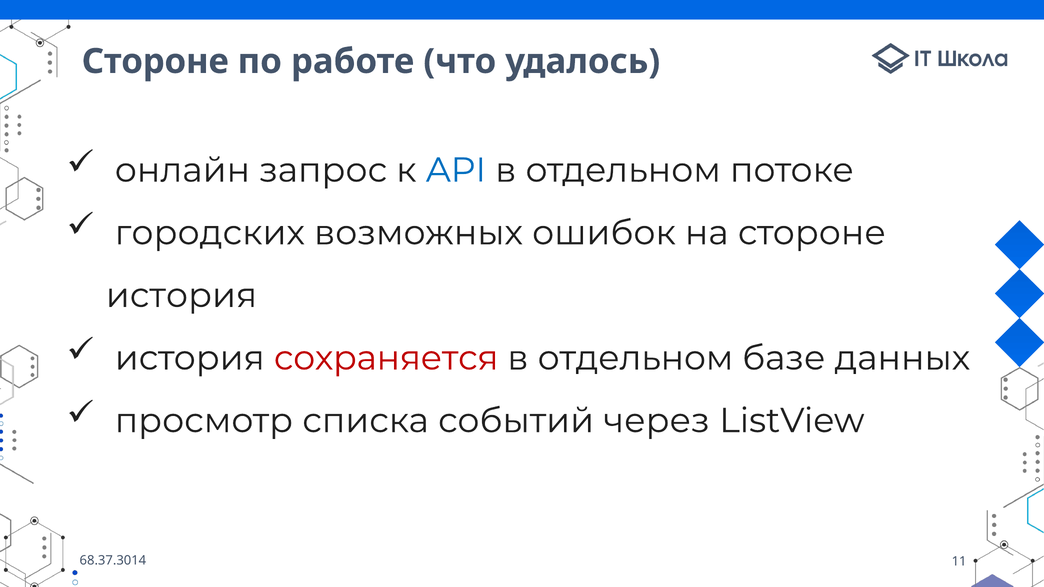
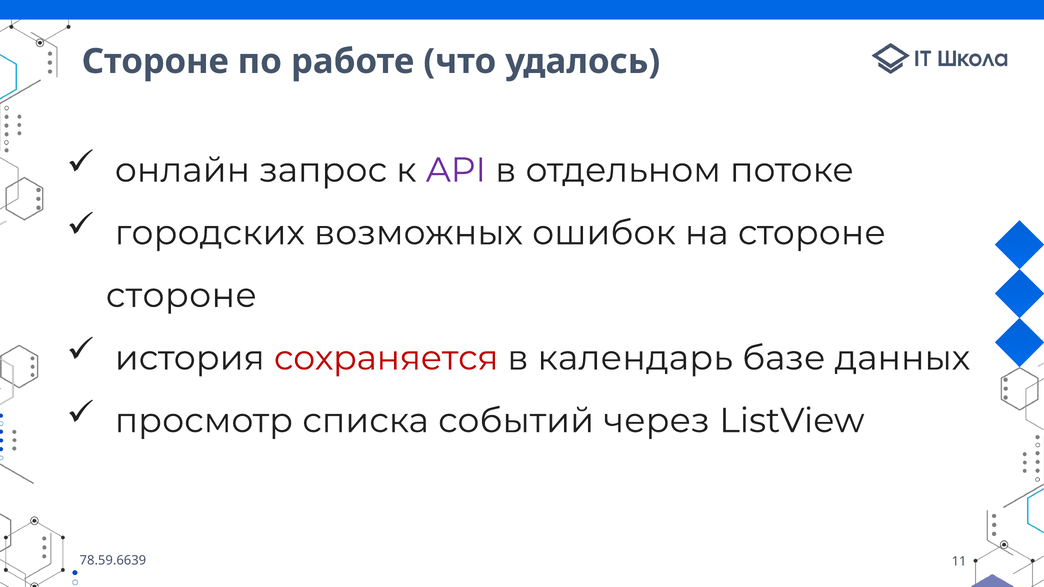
API colour: blue -> purple (456, 170)
история: история -> стороне (181, 296)
отдельном: отдельном -> календарь (635, 358)
68.37.3014: 68.37.3014 -> 78.59.6639 (113, 561)
